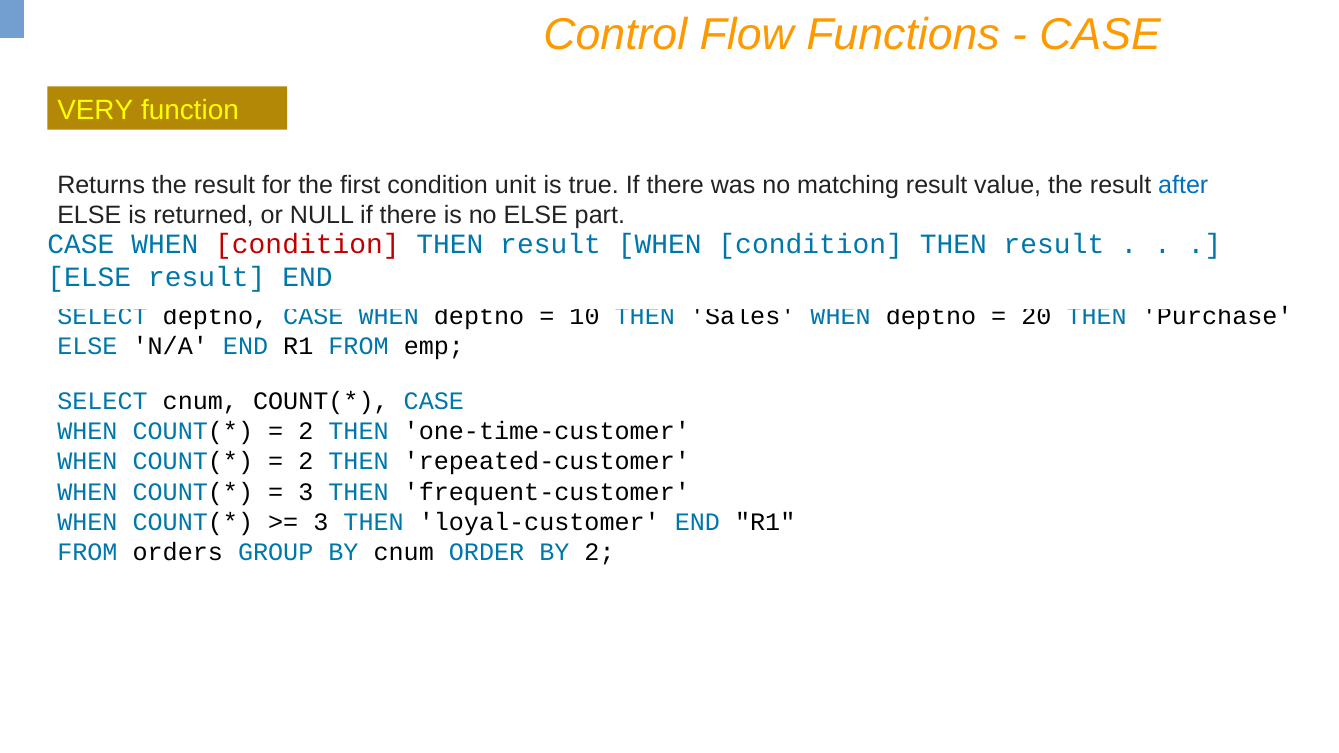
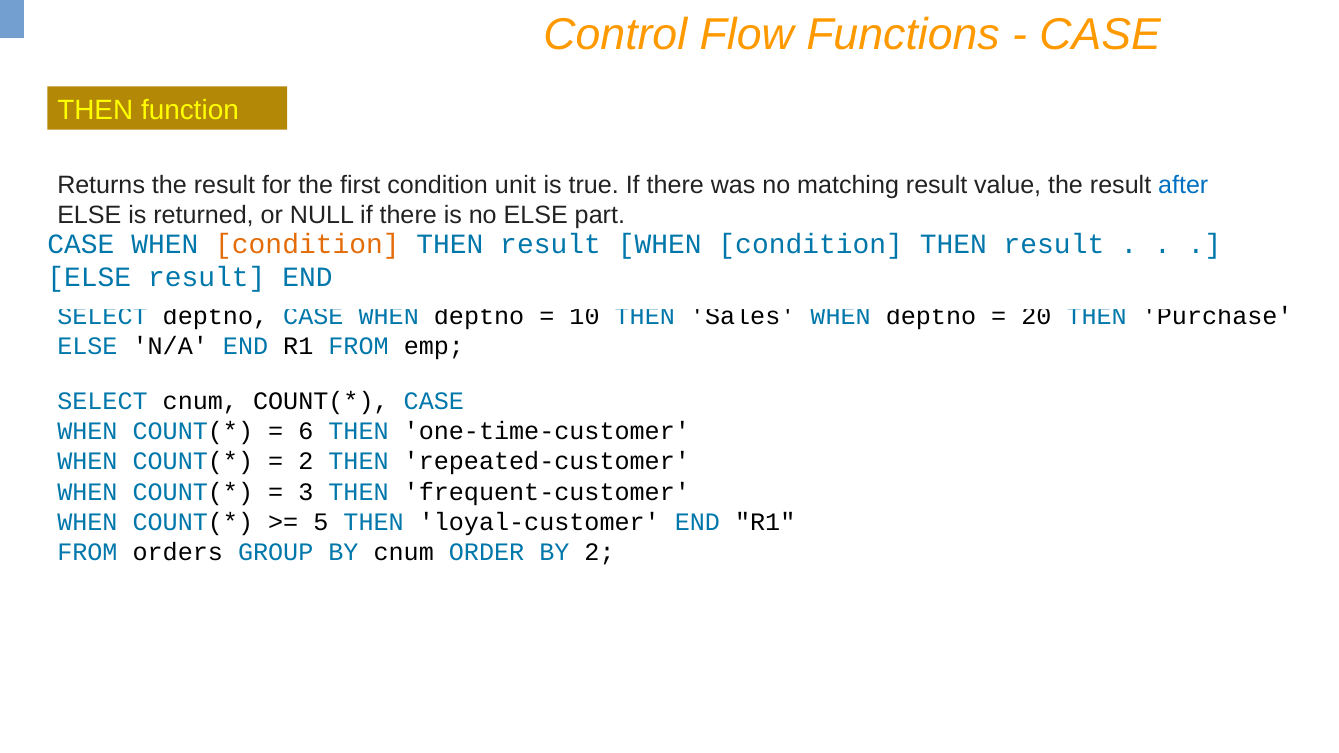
VERY: VERY -> THEN (95, 110)
condition colour: red -> orange (307, 244)
2: 2 -> 6 (306, 432)
3: 3 -> 5 (321, 522)
